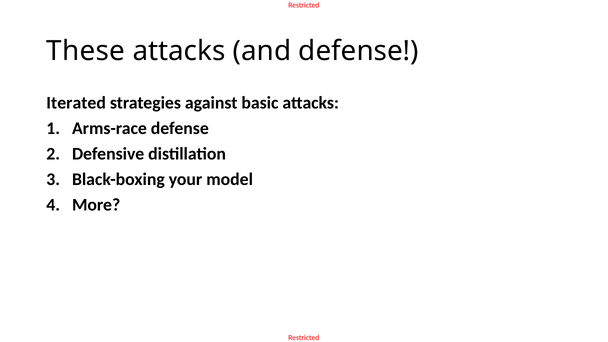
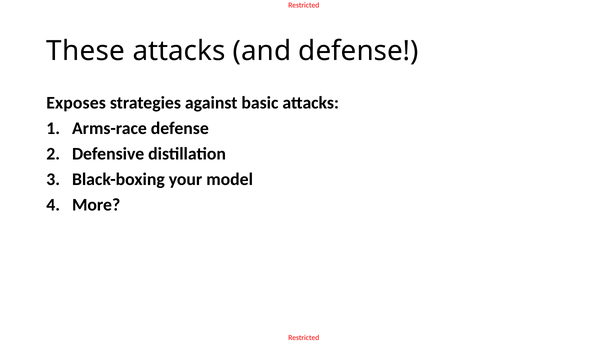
Iterated: Iterated -> Exposes (76, 103)
